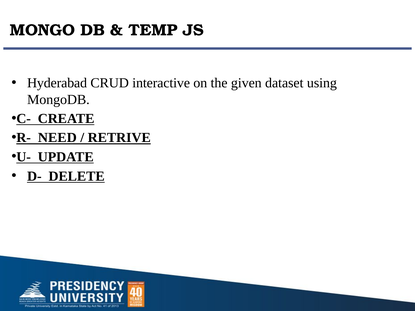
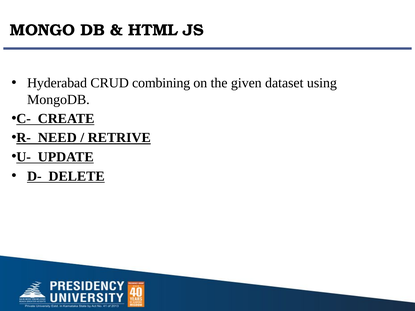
TEMP: TEMP -> HTML (153, 30)
interactive: interactive -> combining (161, 83)
